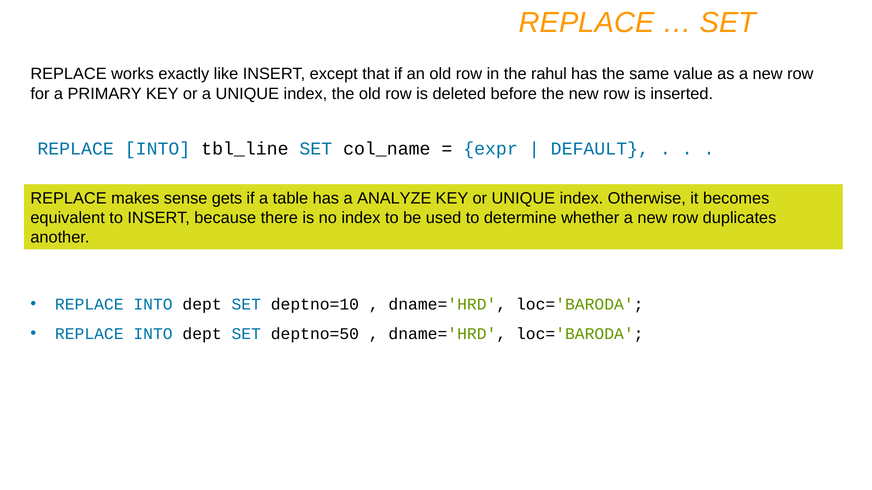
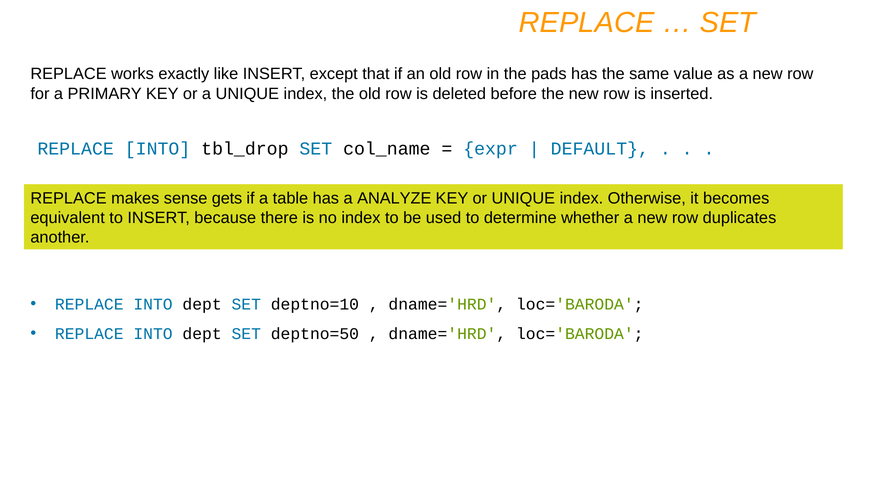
rahul: rahul -> pads (549, 74)
tbl_line: tbl_line -> tbl_drop (245, 149)
